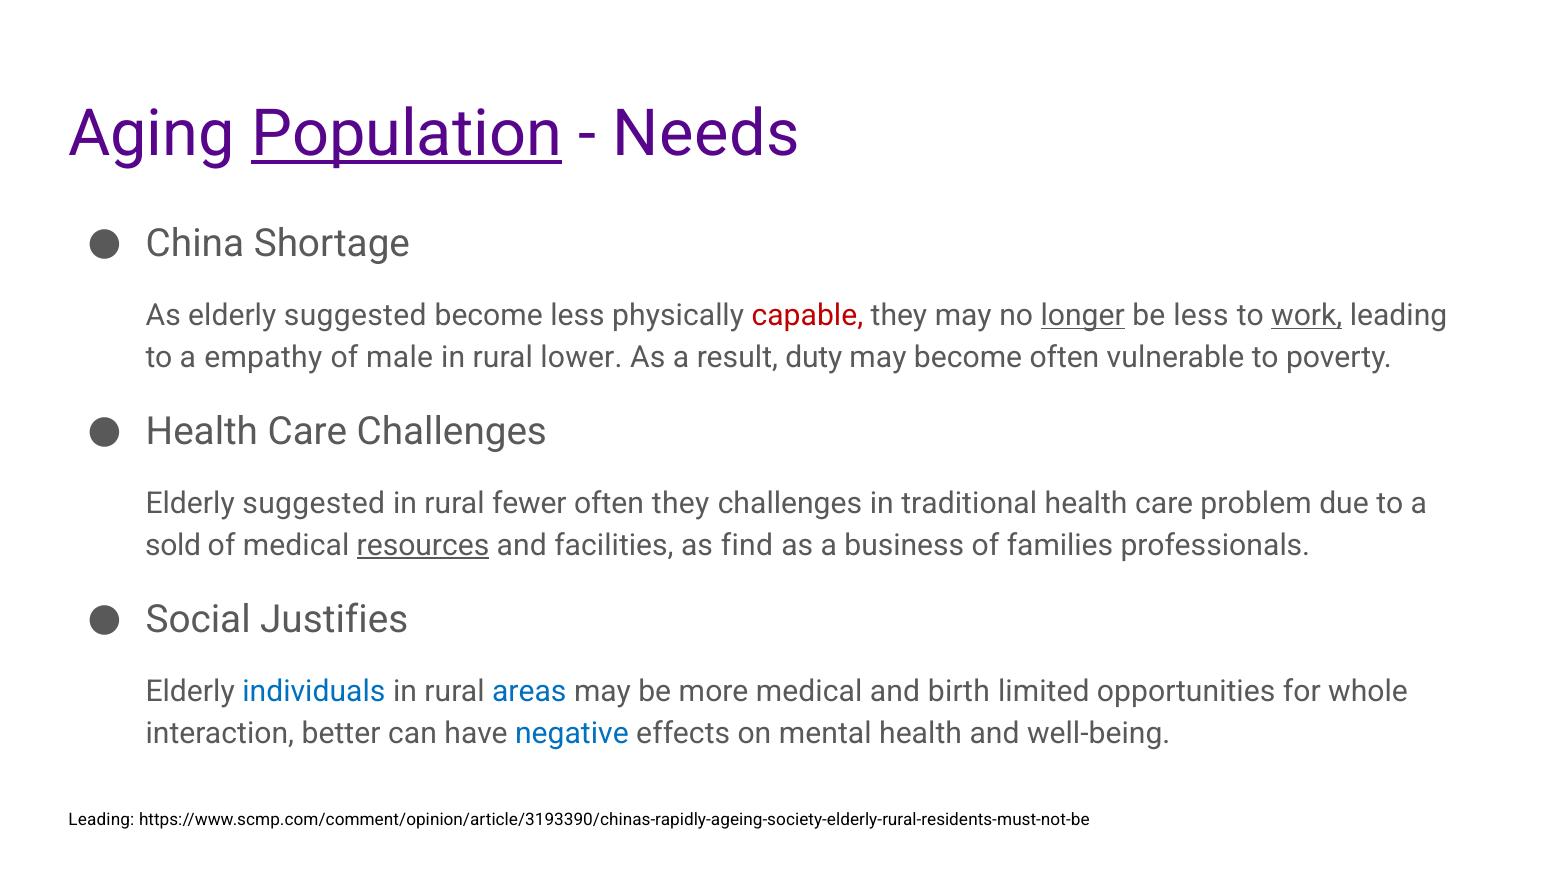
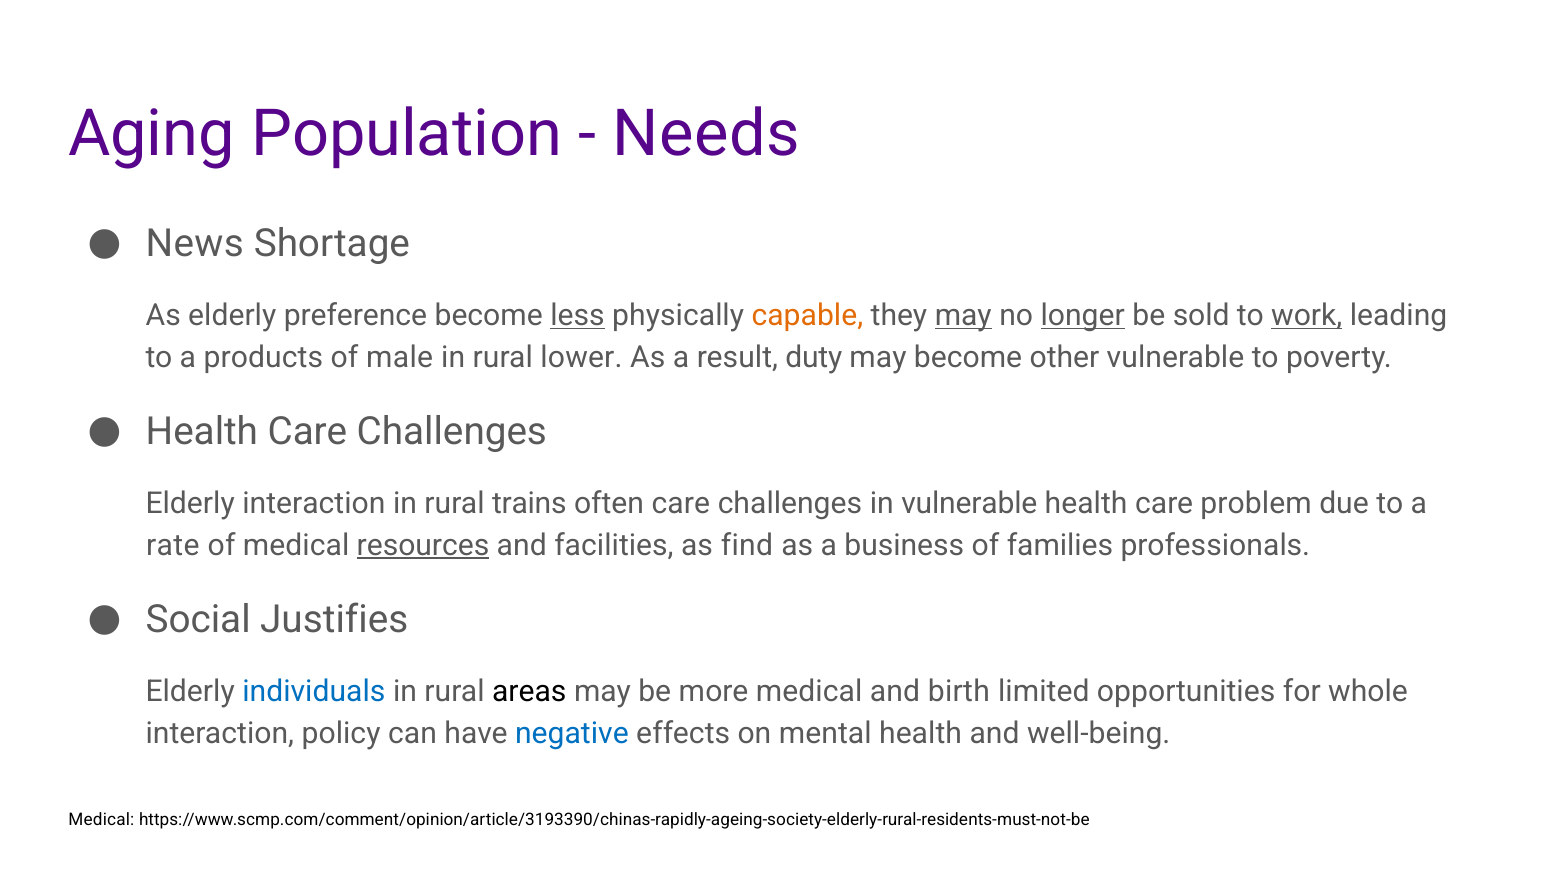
Population underline: present -> none (407, 134)
China: China -> News (195, 243)
As elderly suggested: suggested -> preference (355, 315)
less underline: none -> present (577, 315)
capable colour: red -> orange (807, 315)
may underline: none -> present (963, 315)
be less: less -> sold (1201, 315)
empathy: empathy -> products (263, 357)
become often: often -> other (1064, 357)
suggested: suggested -> interaction (314, 504)
fewer: fewer -> trains (529, 504)
often they: they -> care (681, 504)
in traditional: traditional -> vulnerable (969, 504)
sold: sold -> rate (173, 545)
areas colour: blue -> black (529, 692)
better: better -> policy (341, 733)
Leading: Leading -> Medical (101, 820)
